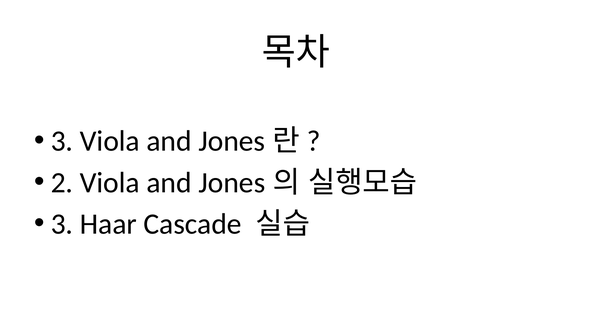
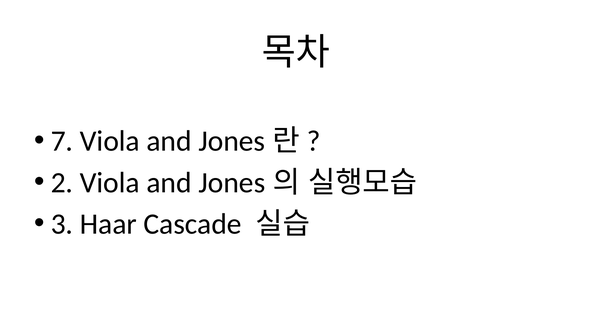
3: 3 -> 7 (62, 141)
